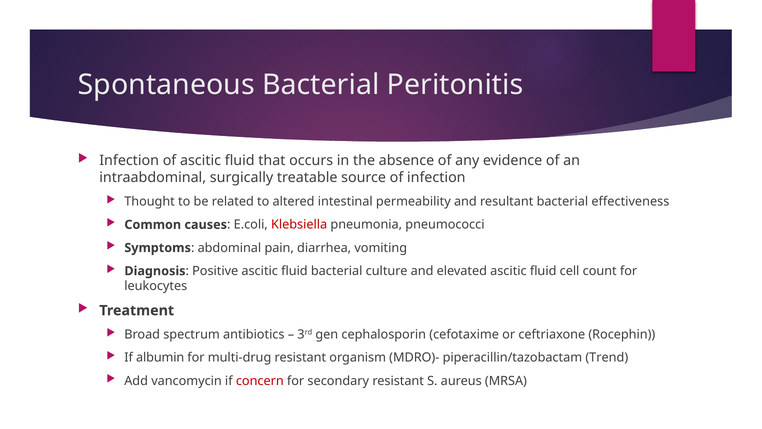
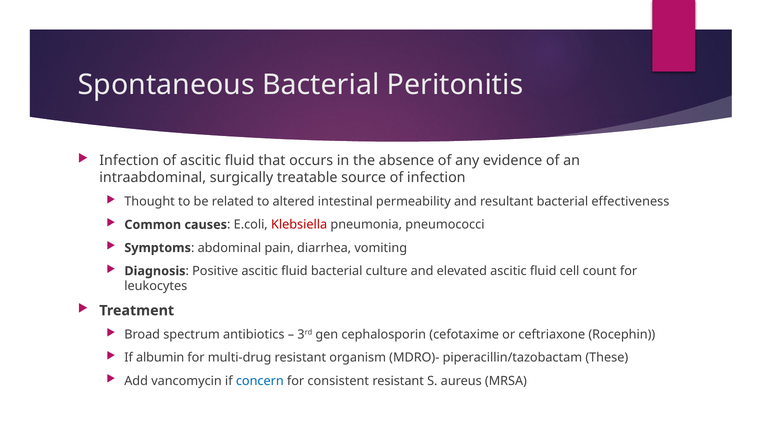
Trend: Trend -> These (607, 357)
concern colour: red -> blue (260, 381)
secondary: secondary -> consistent (338, 381)
